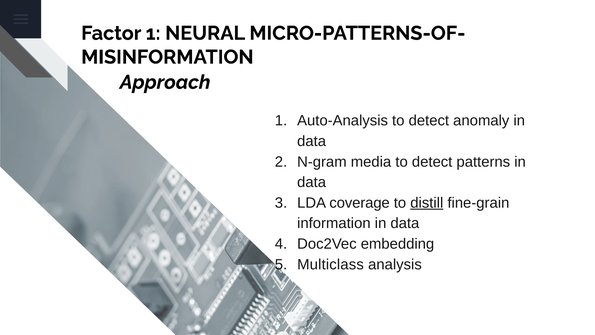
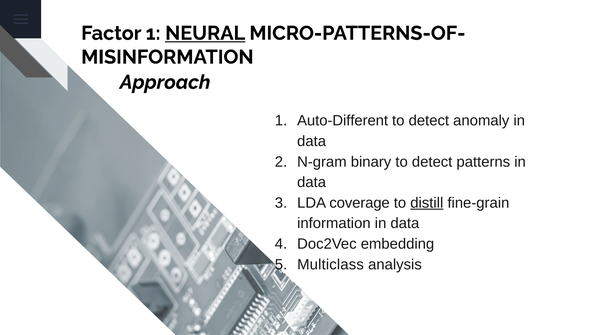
NEURAL underline: none -> present (205, 33)
Auto-Analysis: Auto-Analysis -> Auto-Different (343, 121)
media: media -> binary (371, 162)
